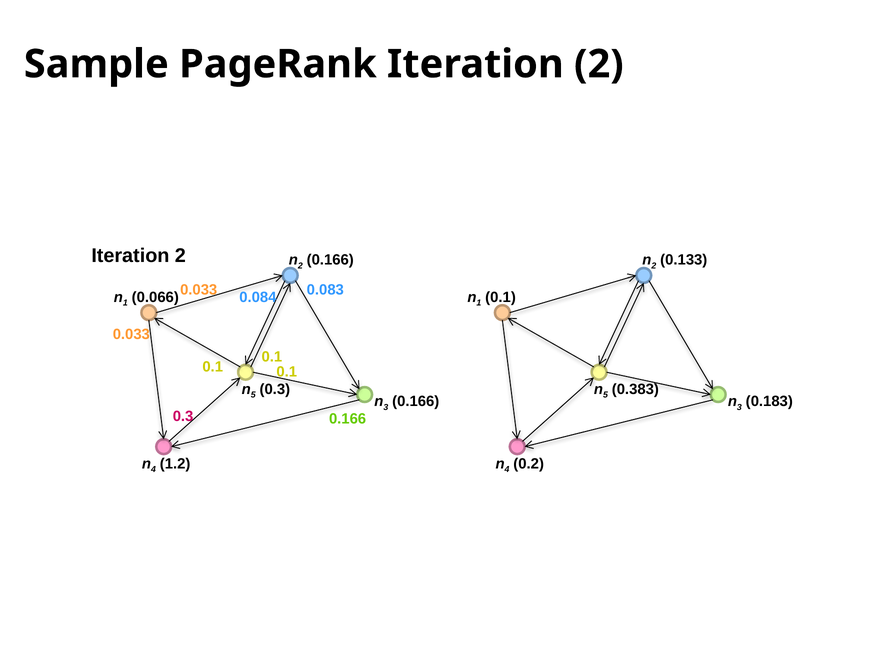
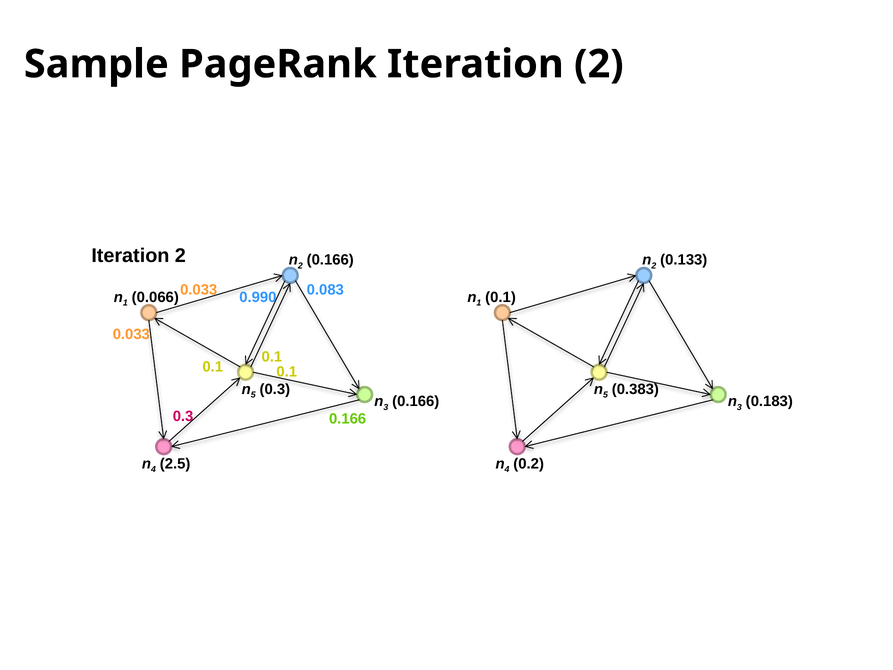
0.084: 0.084 -> 0.990 (258, 297)
1.2: 1.2 -> 2.5 (175, 464)
